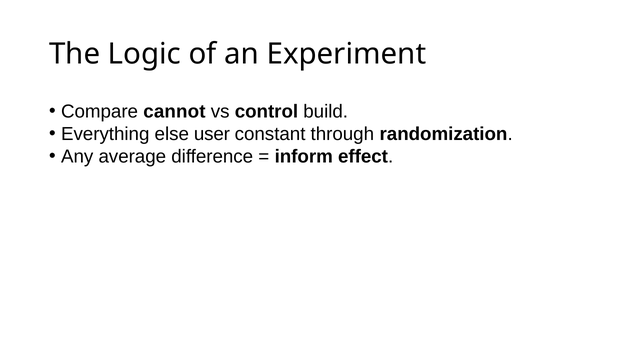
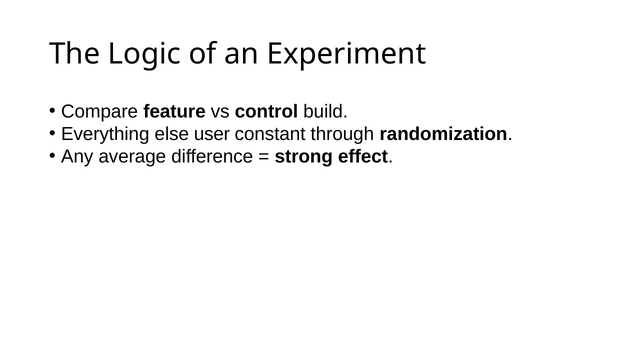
cannot: cannot -> feature (175, 111)
inform: inform -> strong (304, 156)
